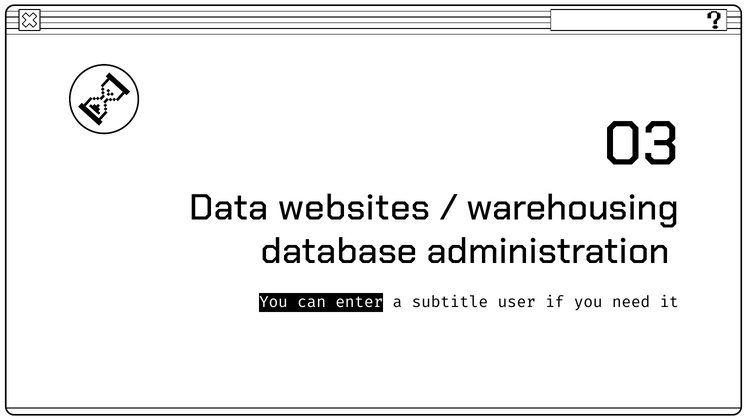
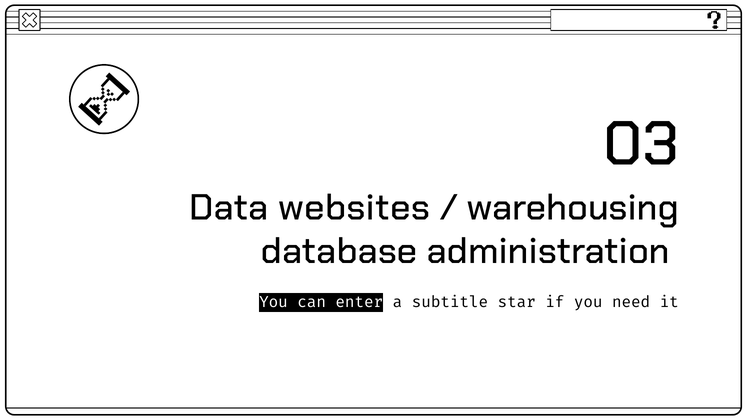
user: user -> star (517, 302)
